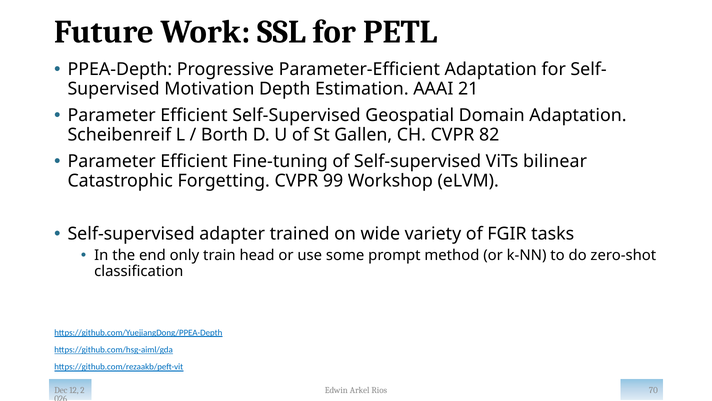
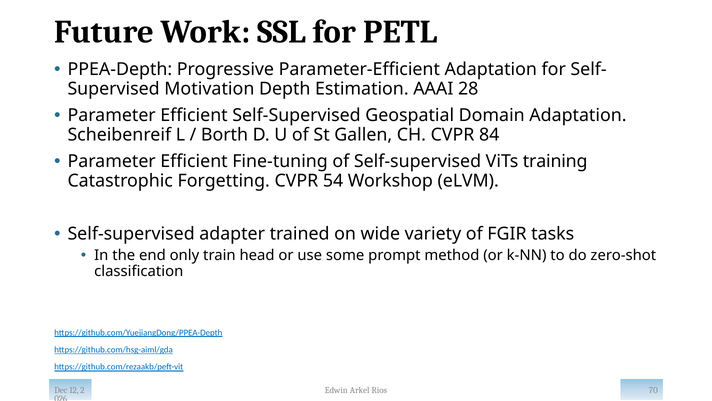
21: 21 -> 28 (468, 89)
82: 82 -> 84 (489, 135)
bilinear: bilinear -> training (555, 161)
99: 99 -> 54 (333, 180)
